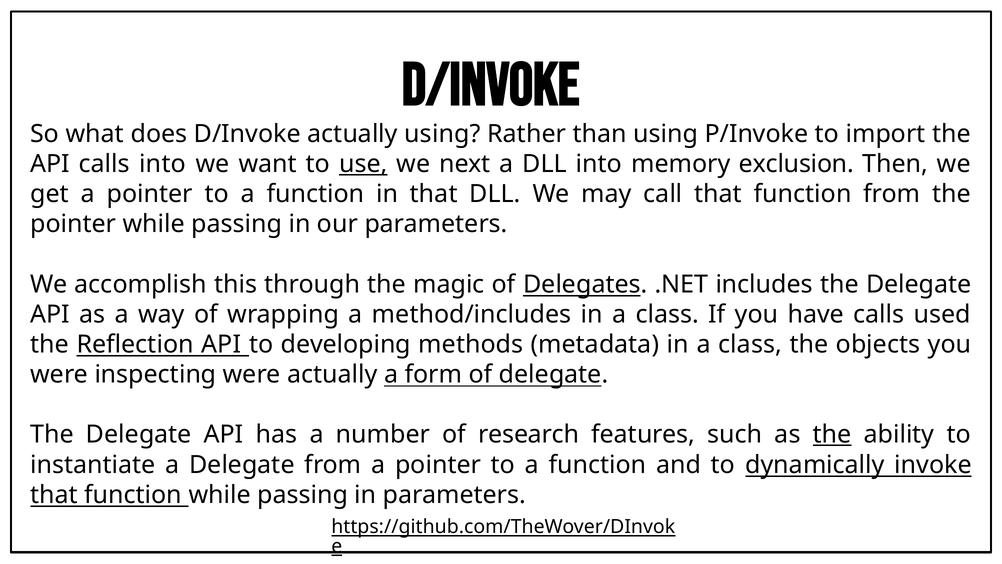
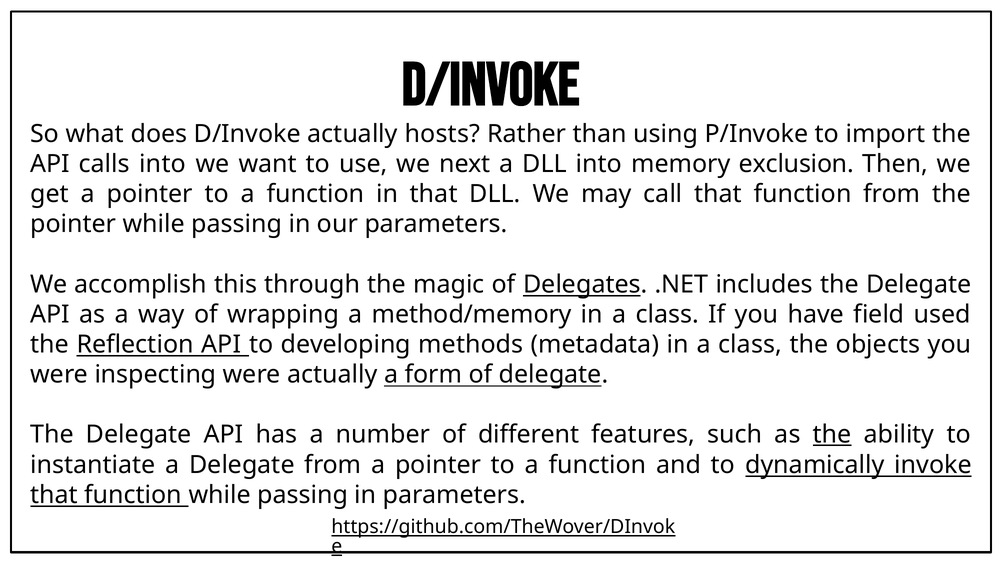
actually using: using -> hosts (442, 134)
use underline: present -> none (363, 164)
method/includes: method/includes -> method/memory (472, 314)
have calls: calls -> field (879, 314)
research: research -> different (529, 434)
